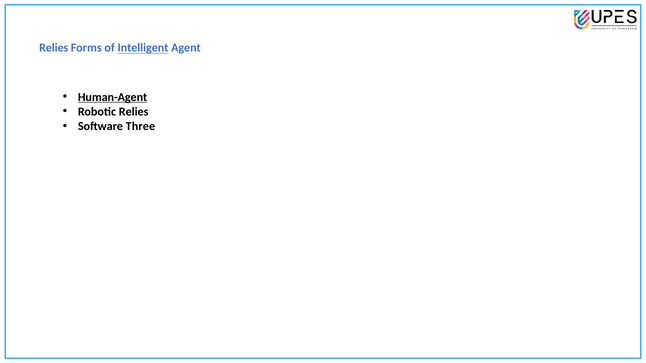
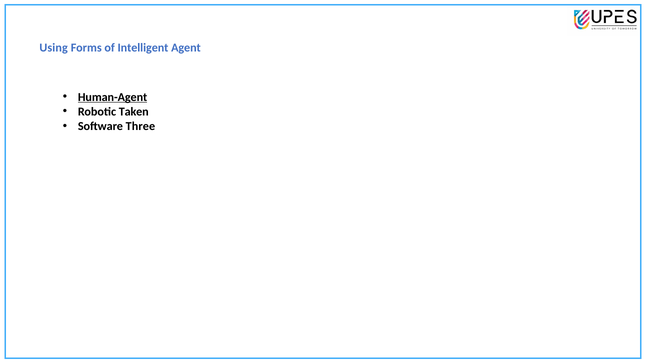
Relies: Relies -> Using (54, 48)
Intelligent underline: present -> none (143, 48)
Robotic Relies: Relies -> Taken (134, 112)
